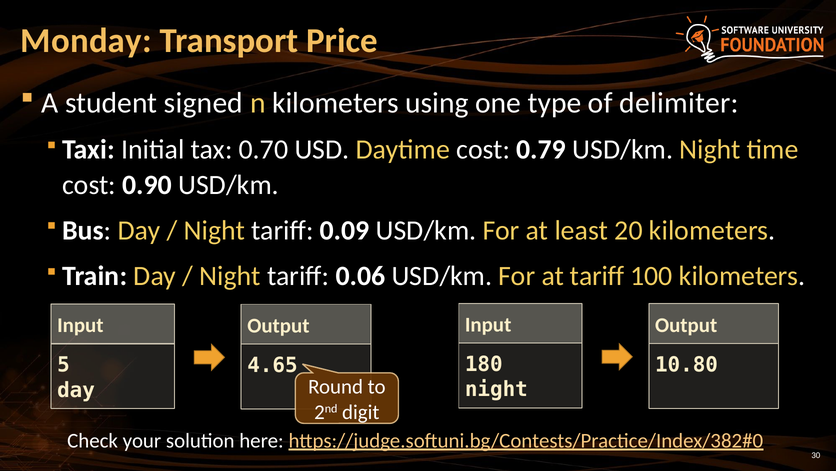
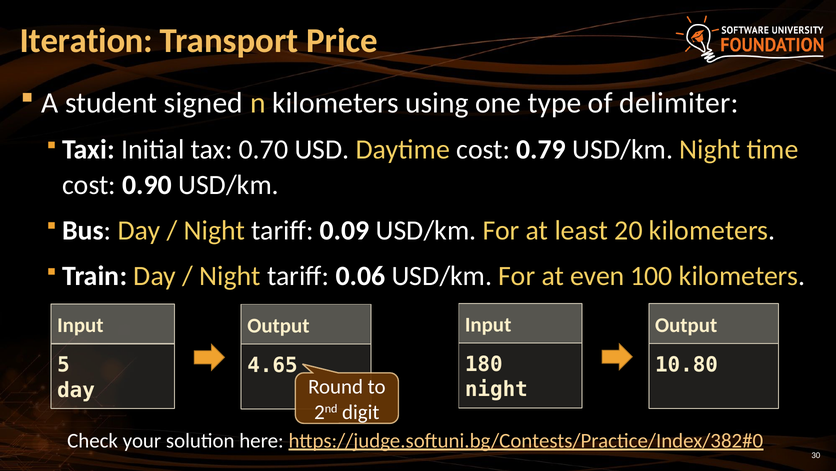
Monday: Monday -> Iteration (86, 41)
at tariff: tariff -> even (597, 276)
